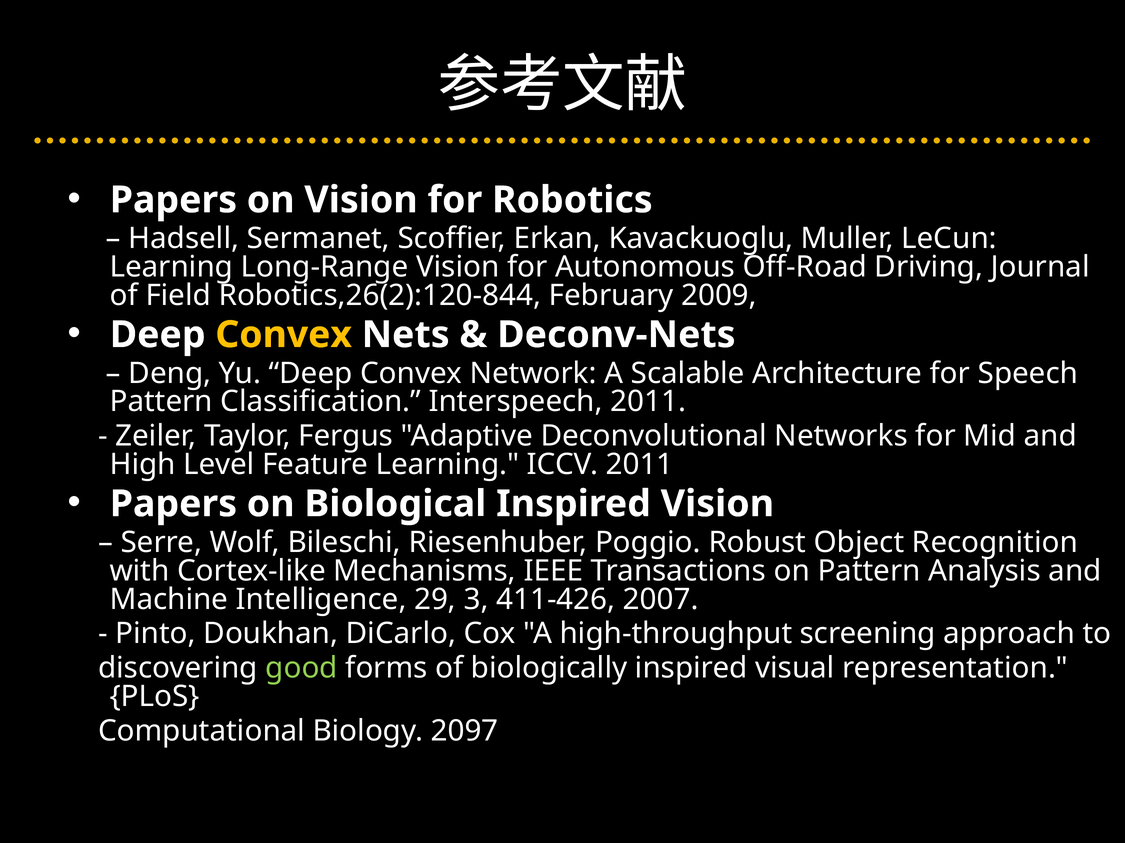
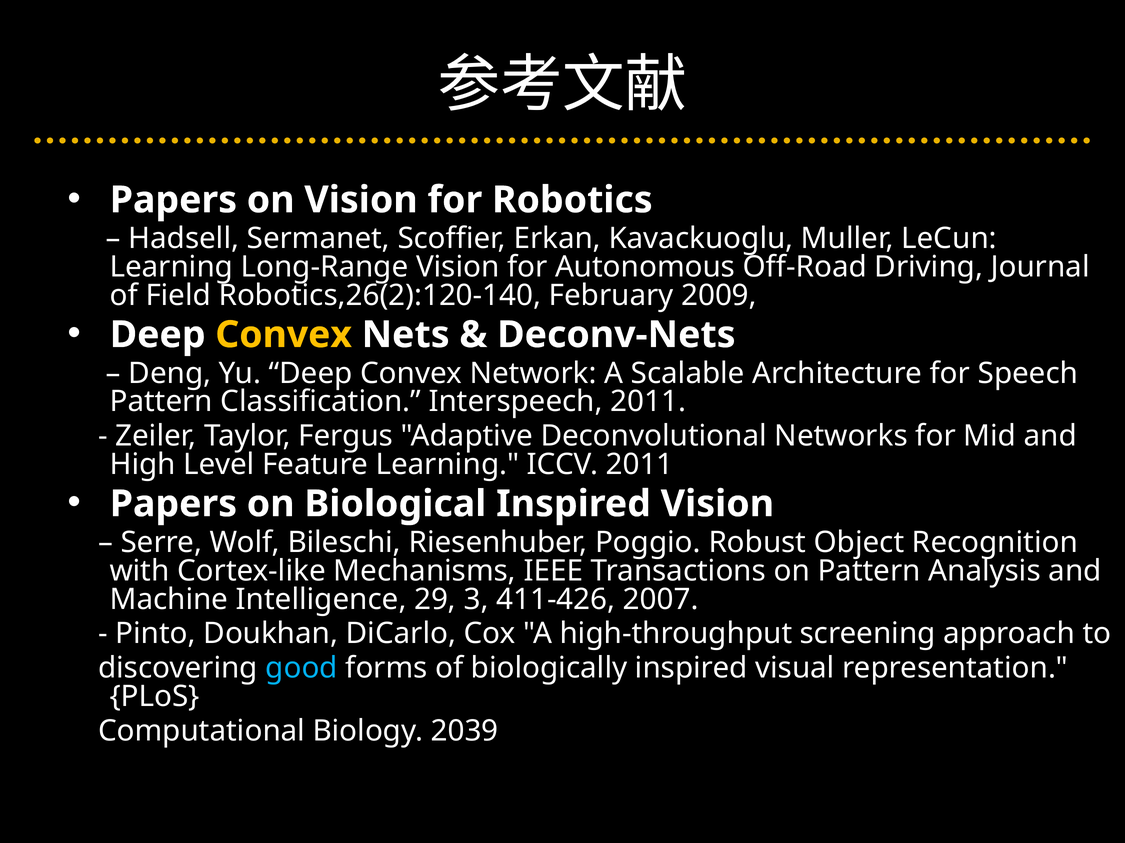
Robotics,26(2):120-844: Robotics,26(2):120-844 -> Robotics,26(2):120-140 (380, 296)
good colour: light green -> light blue (302, 669)
2097: 2097 -> 2039 (465, 732)
